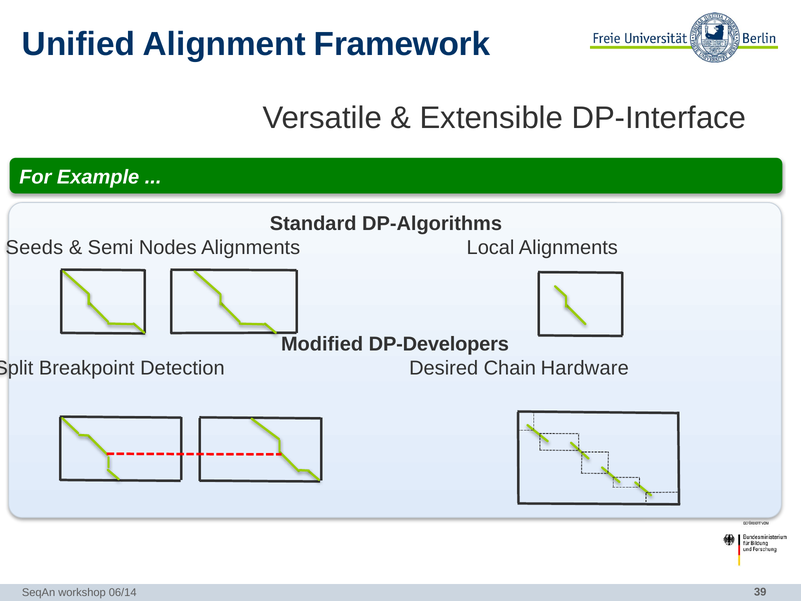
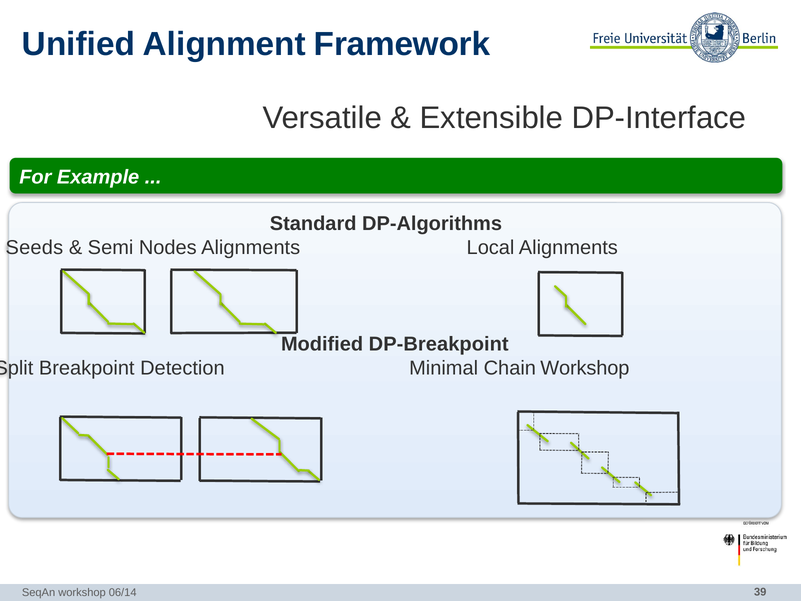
DP-Developers: DP-Developers -> DP-Breakpoint (439, 344)
Desired: Desired -> Minimal (444, 368)
Chain Hardware: Hardware -> Workshop (585, 368)
